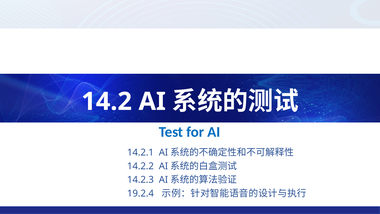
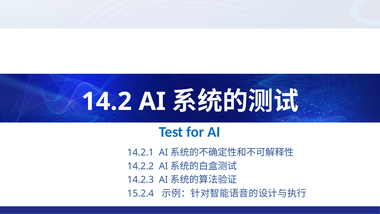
19.2.4: 19.2.4 -> 15.2.4 (140, 193)
